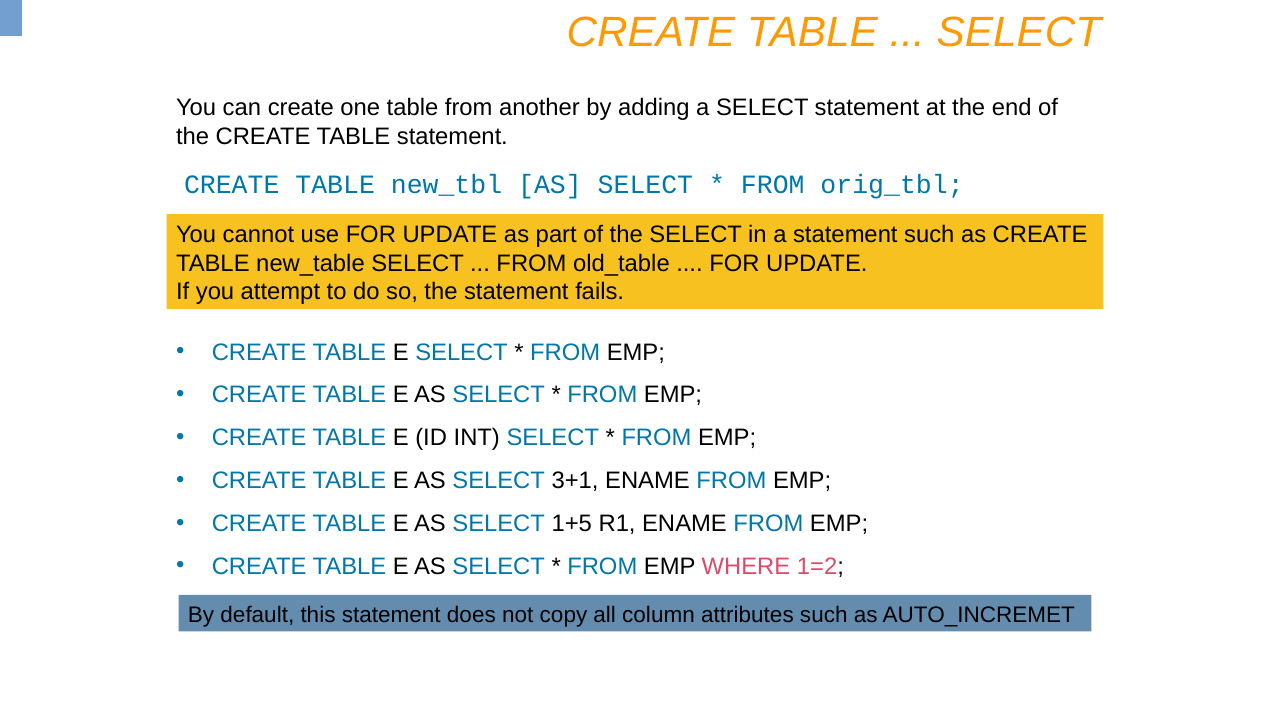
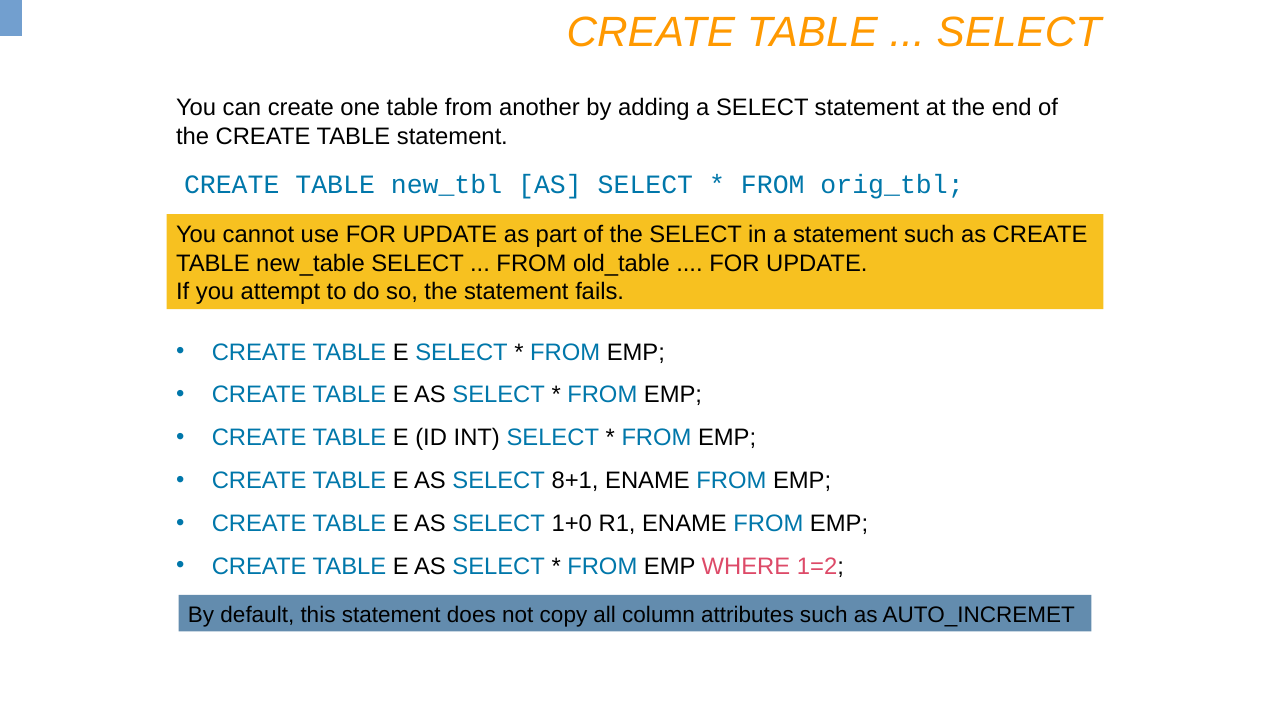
3+1: 3+1 -> 8+1 (575, 481)
1+5: 1+5 -> 1+0 (572, 524)
